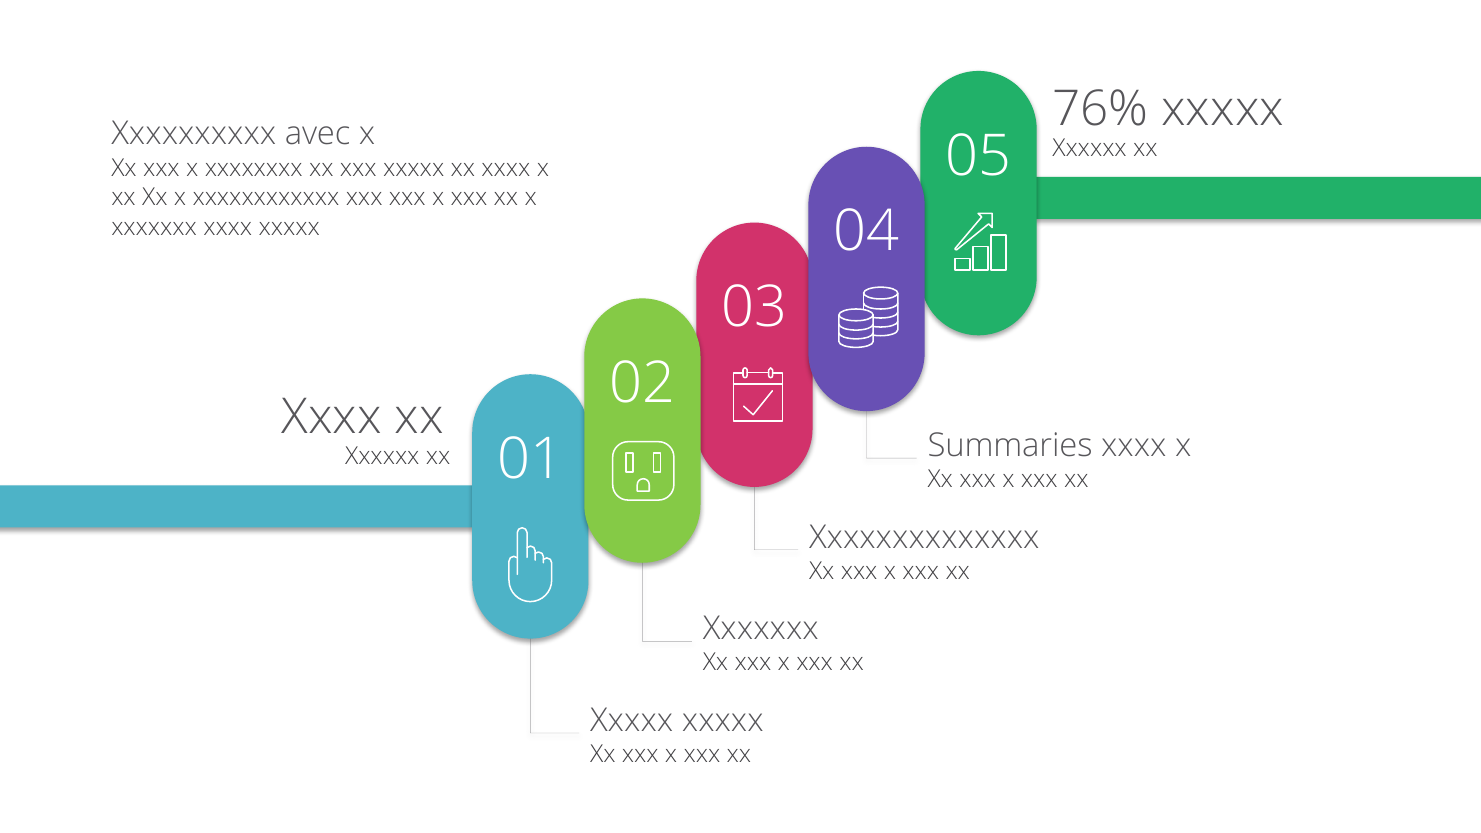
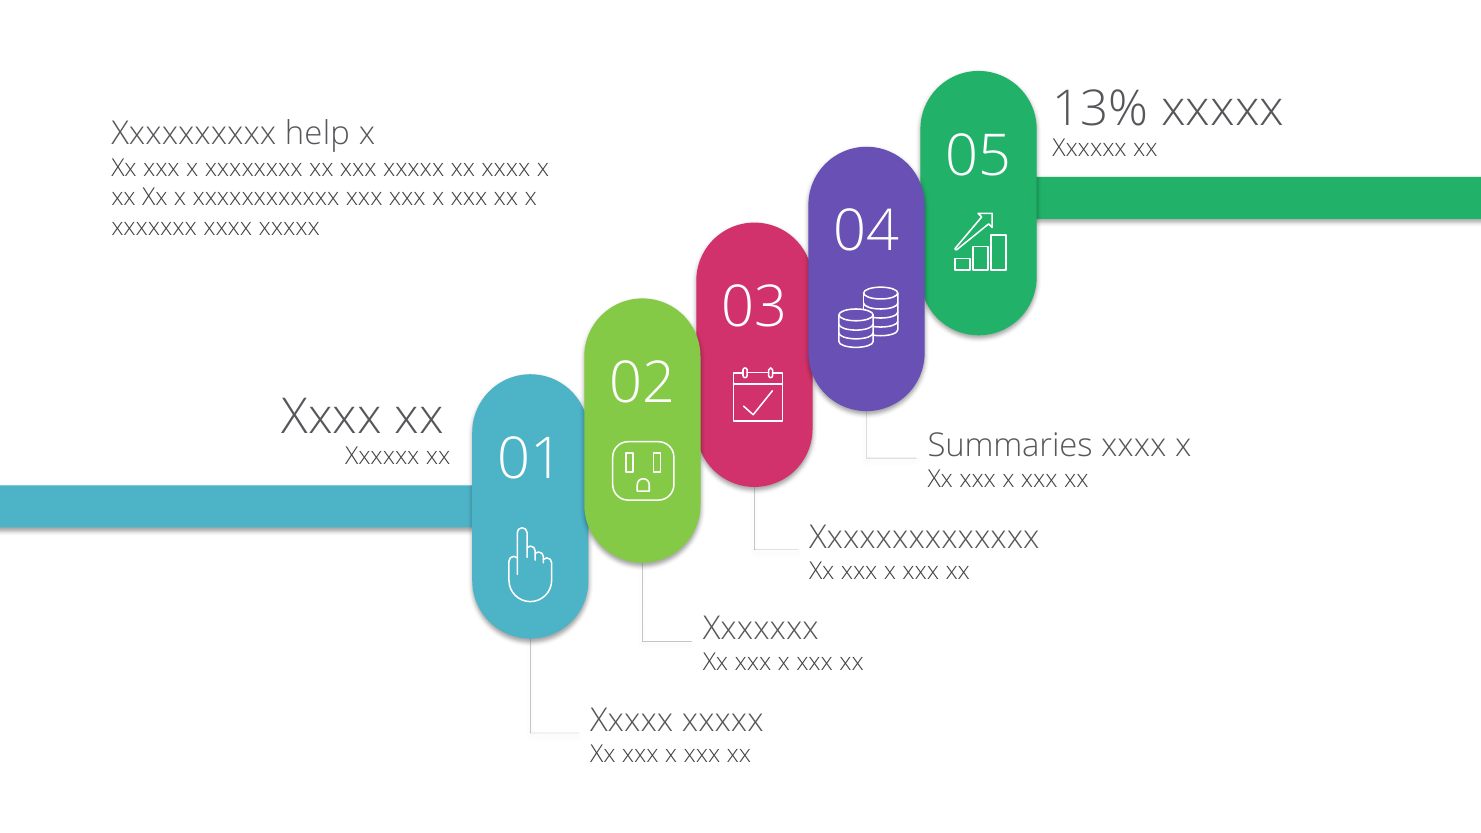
76%: 76% -> 13% (1100, 109)
avec: avec -> help (317, 134)
